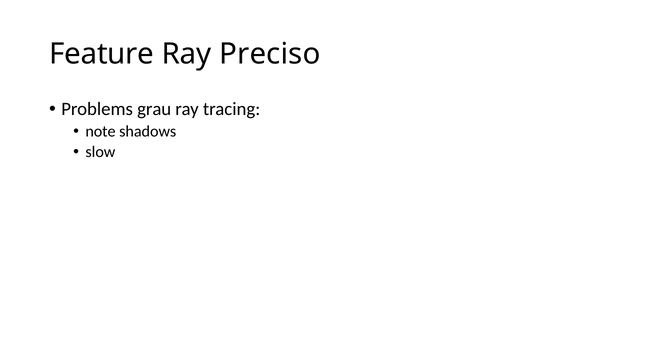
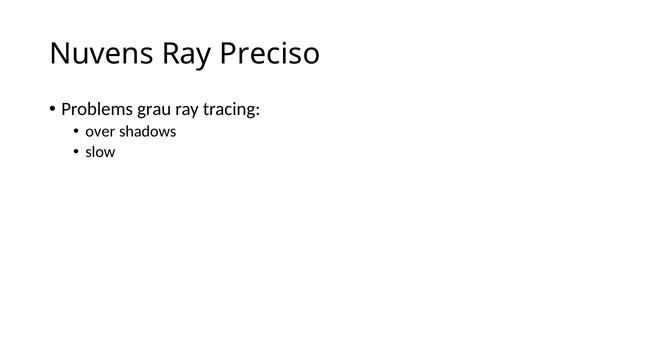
Feature: Feature -> Nuvens (102, 54)
note: note -> over (100, 131)
